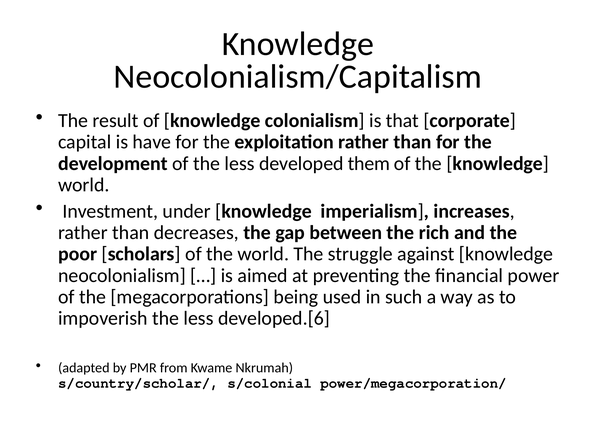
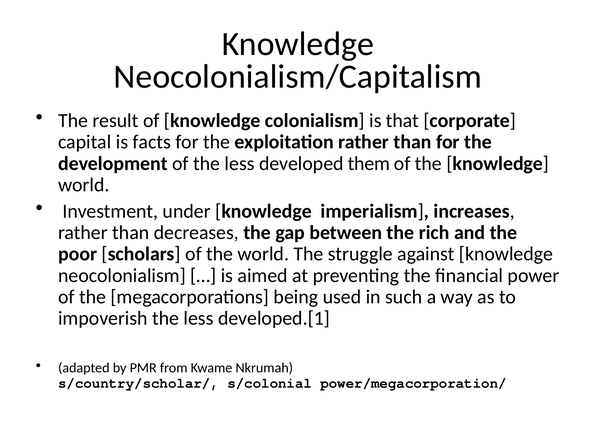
have: have -> facts (152, 142)
developed.[6: developed.[6 -> developed.[1 (274, 318)
